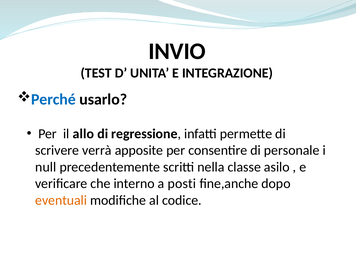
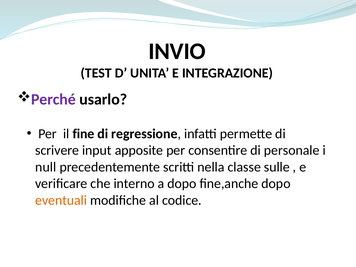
Perché colour: blue -> purple (53, 99)
allo: allo -> fine (83, 134)
verrà: verrà -> input (97, 150)
asilo: asilo -> sulle (277, 167)
a posti: posti -> dopo (182, 184)
